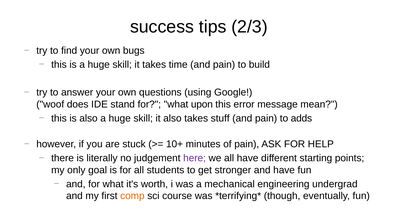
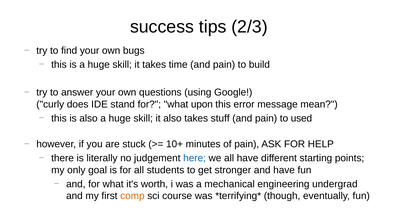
woof: woof -> curly (50, 104)
adds: adds -> used (301, 118)
here colour: purple -> blue (195, 158)
